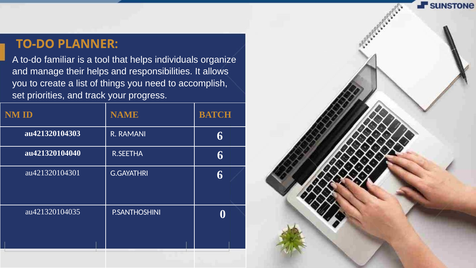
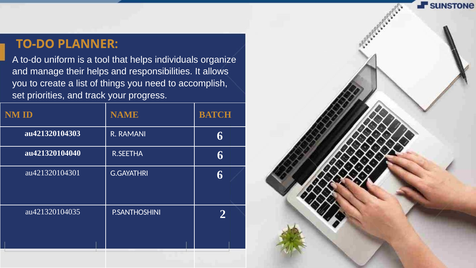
familiar: familiar -> uniform (60, 60)
0: 0 -> 2 (223, 214)
